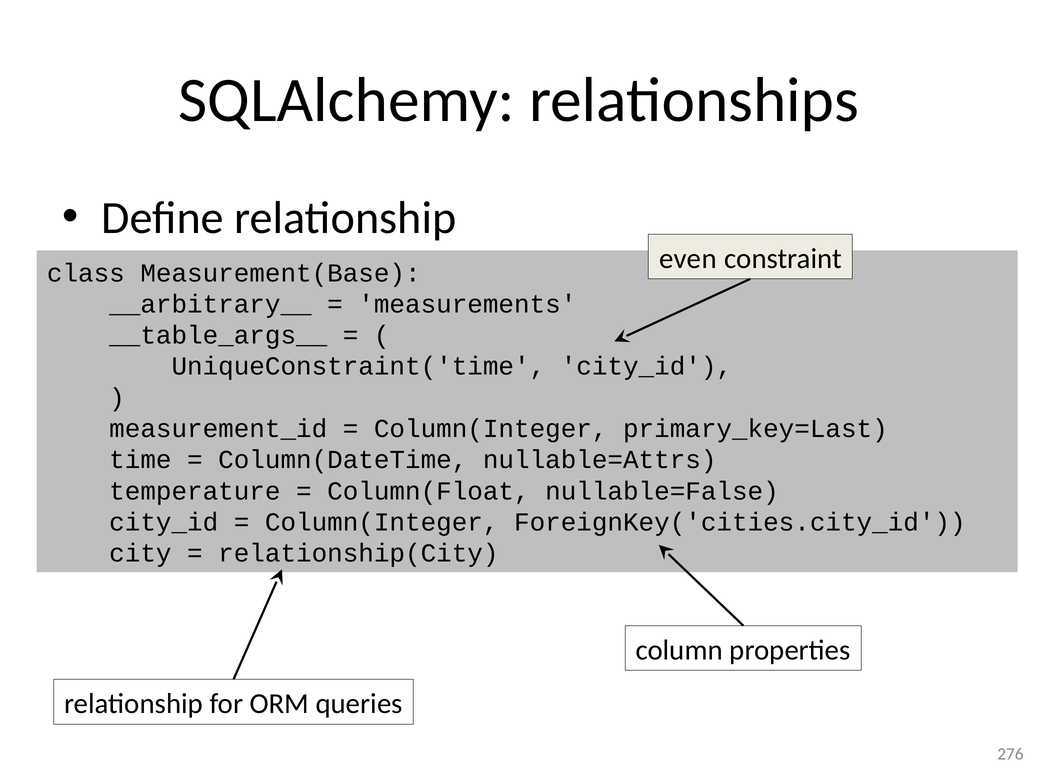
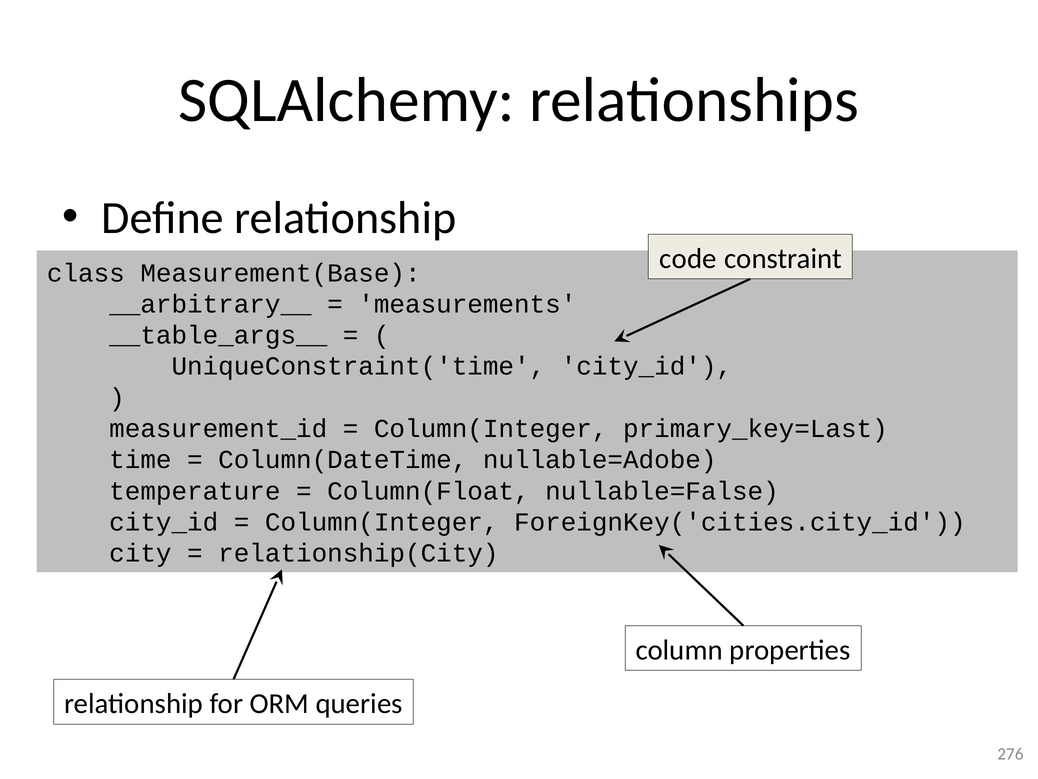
even: even -> code (688, 258)
nullable=Attrs: nullable=Attrs -> nullable=Adobe (600, 460)
